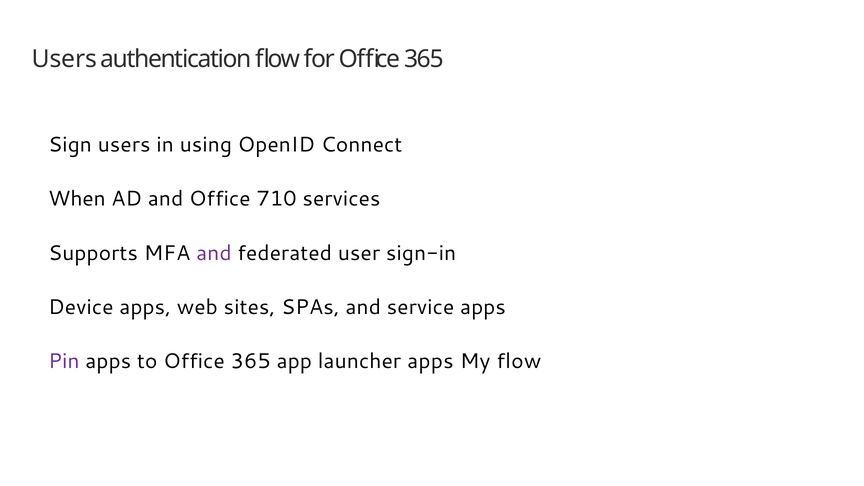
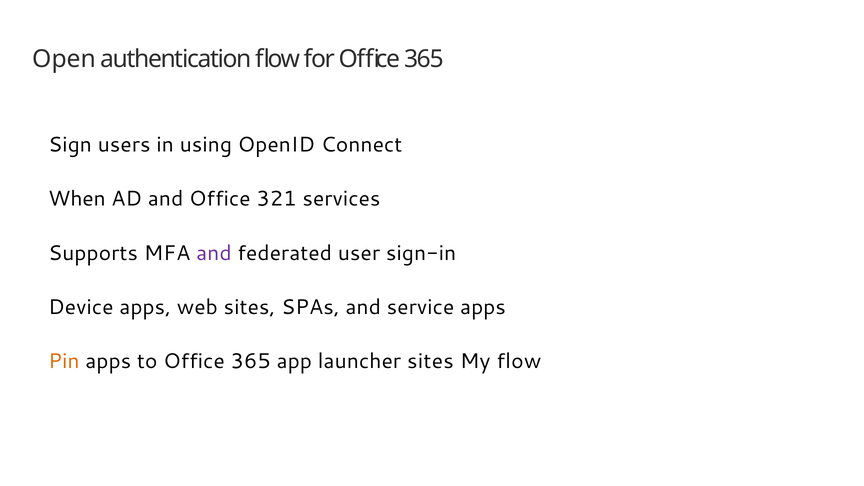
Users: Users -> Open (64, 59)
710: 710 -> 321 (277, 199)
Pin colour: purple -> orange (64, 361)
launcher apps: apps -> sites (430, 361)
